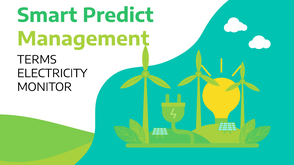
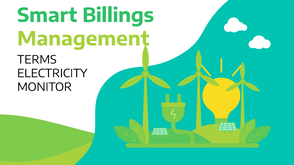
Predict: Predict -> Billings (118, 16)
